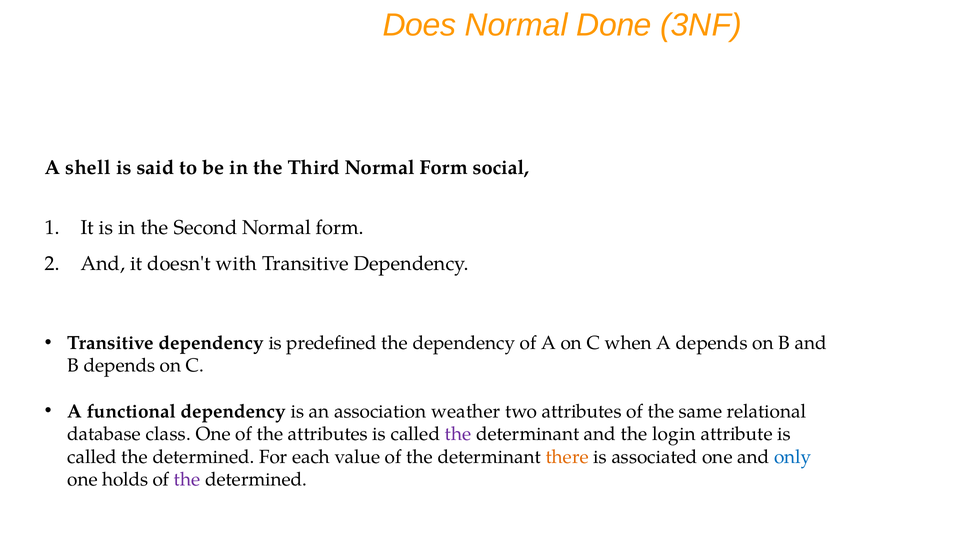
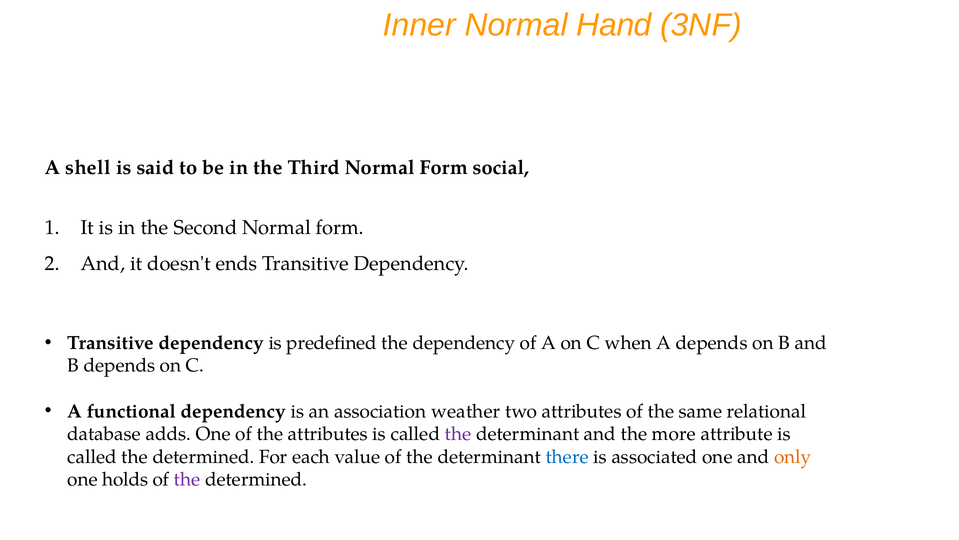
Does: Does -> Inner (419, 25)
Done: Done -> Hand (614, 25)
with: with -> ends (237, 264)
class: class -> adds (168, 434)
login: login -> more (674, 434)
there colour: orange -> blue (567, 456)
only colour: blue -> orange (793, 456)
